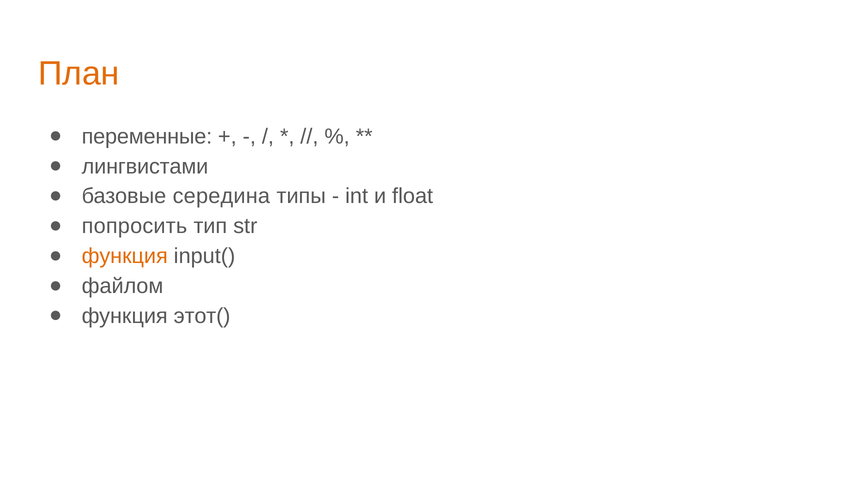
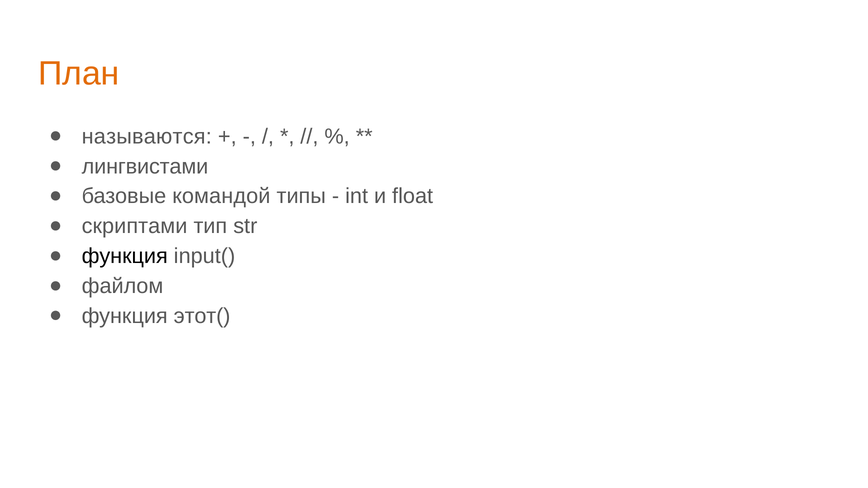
переменные: переменные -> называются (147, 137)
середина: середина -> командой (221, 196)
попросить: попросить -> скриптами (135, 226)
функция colour: orange -> black (125, 256)
